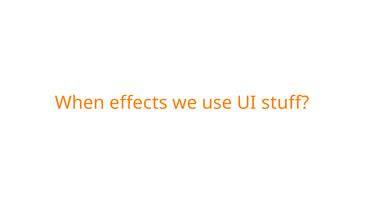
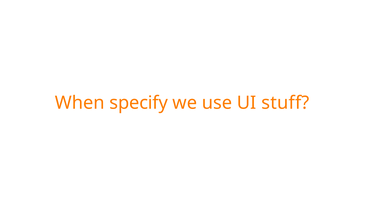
effects: effects -> specify (139, 103)
